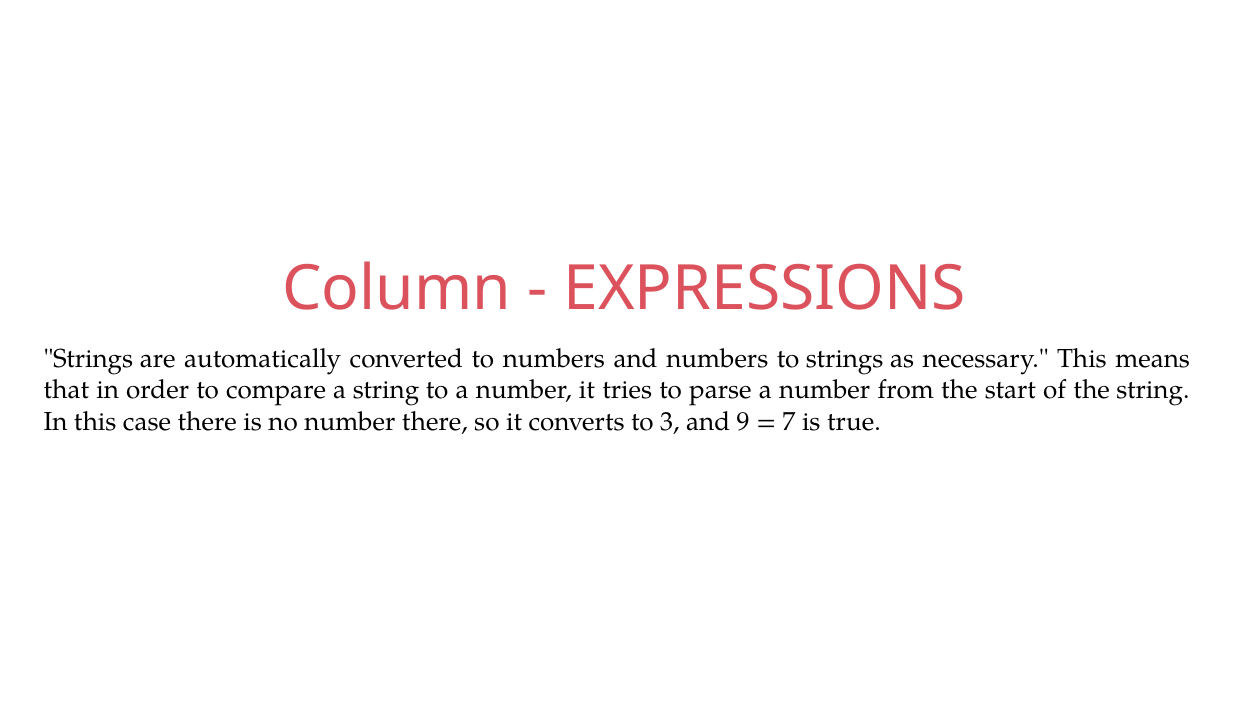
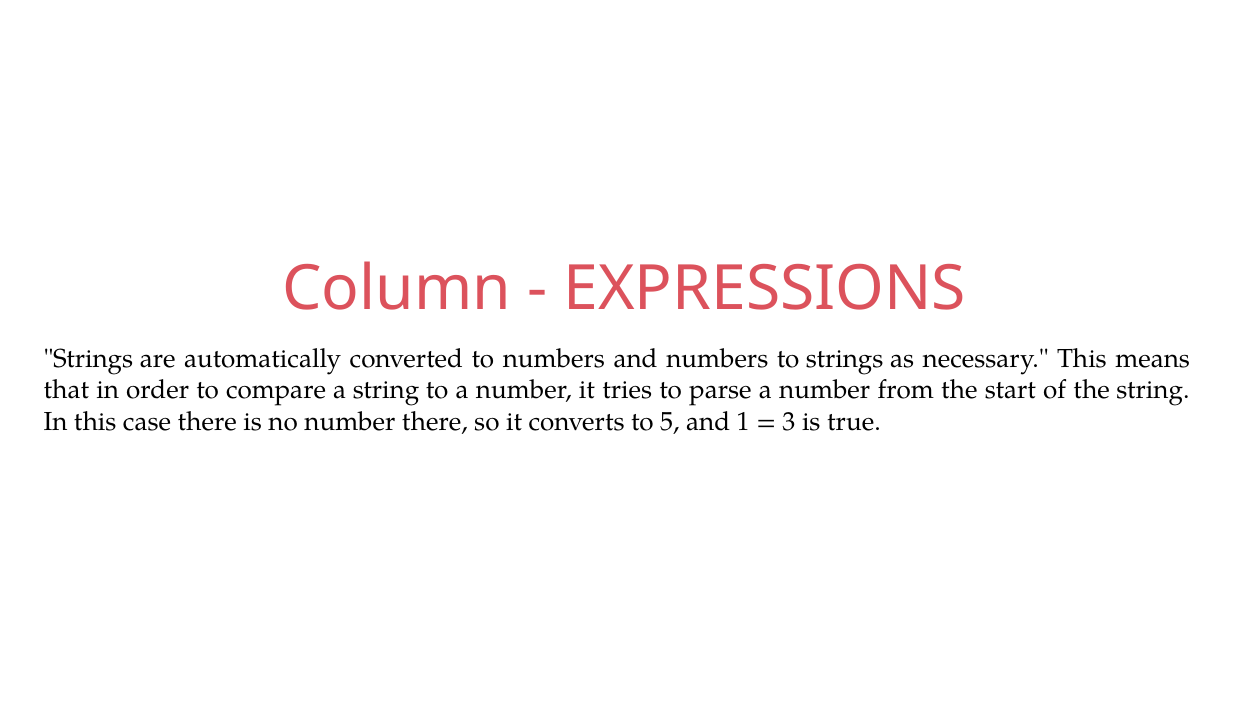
3: 3 -> 5 (670, 421)
9: 9 -> 1 (743, 421)
7: 7 -> 3 (789, 421)
